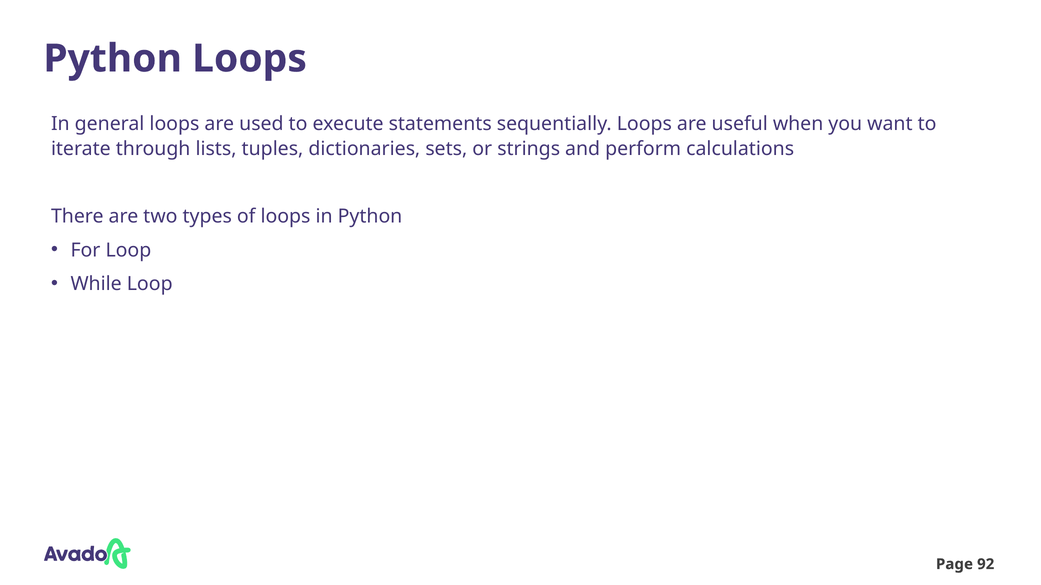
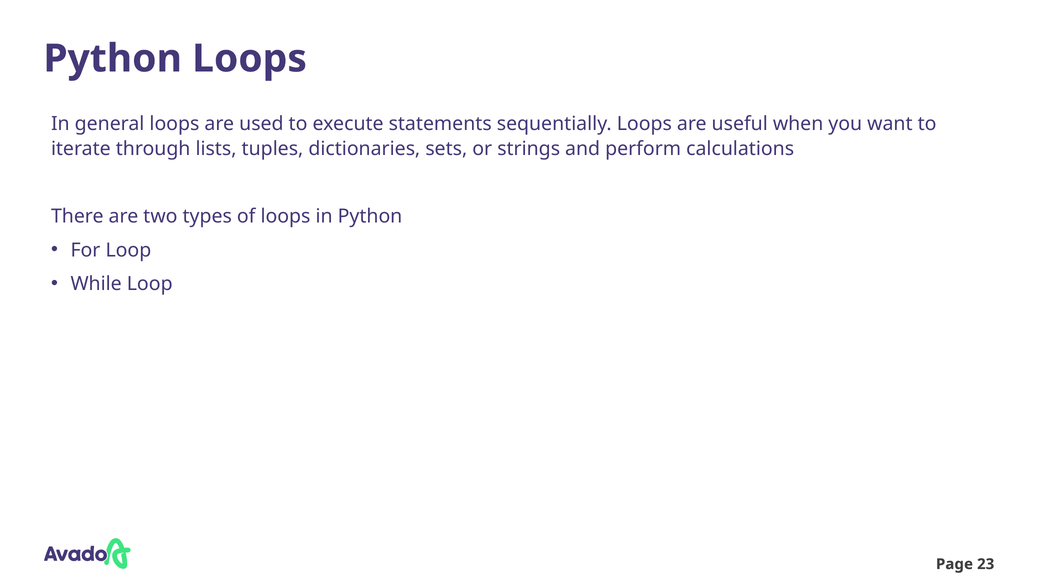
92: 92 -> 23 (986, 565)
